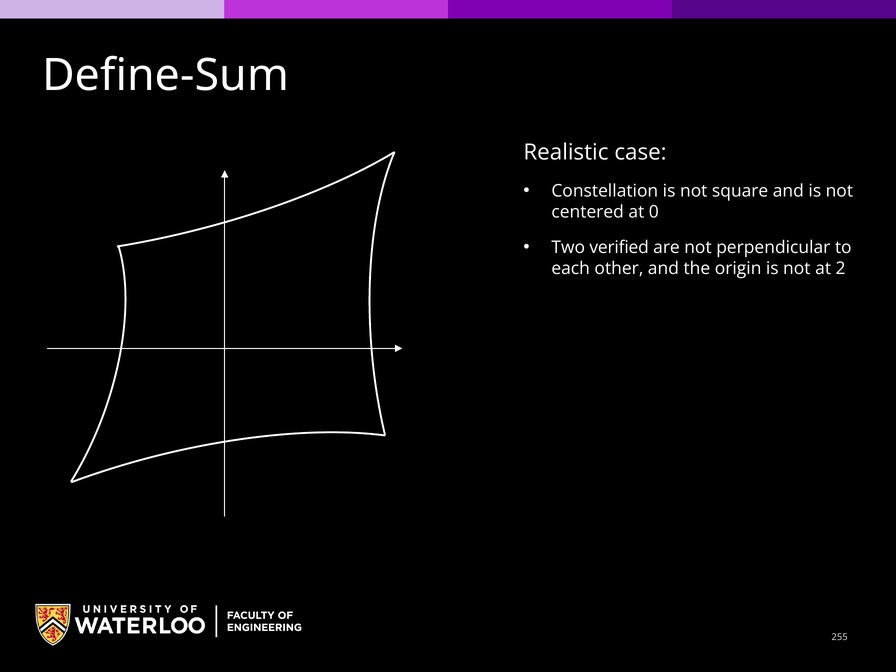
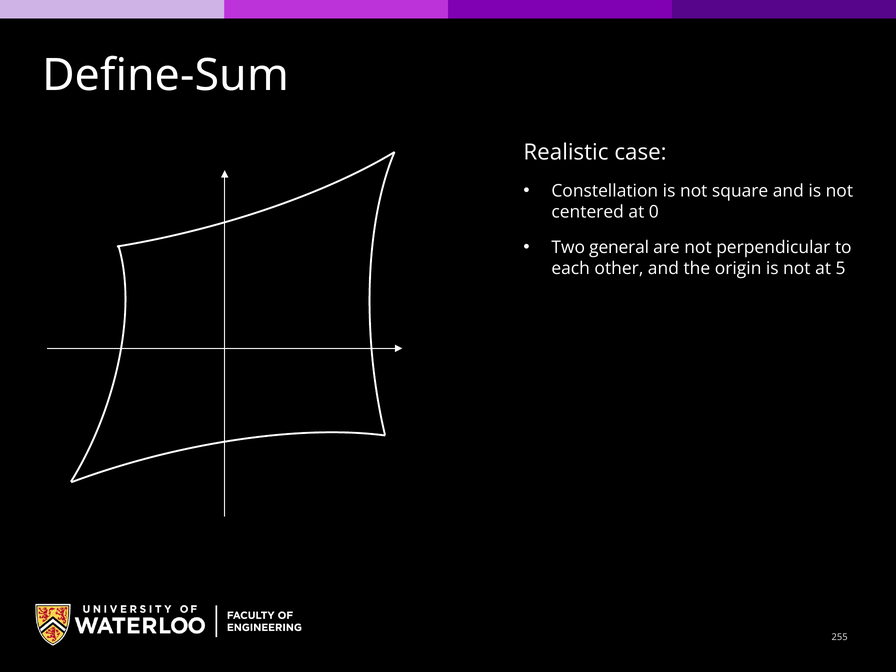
verified: verified -> general (619, 248)
2: 2 -> 5 (841, 269)
